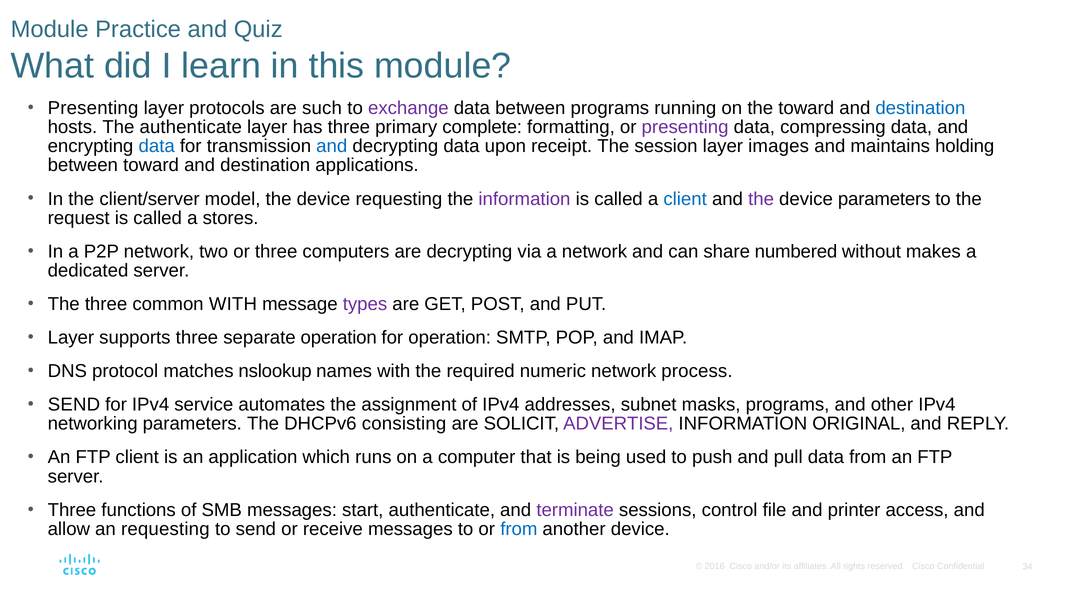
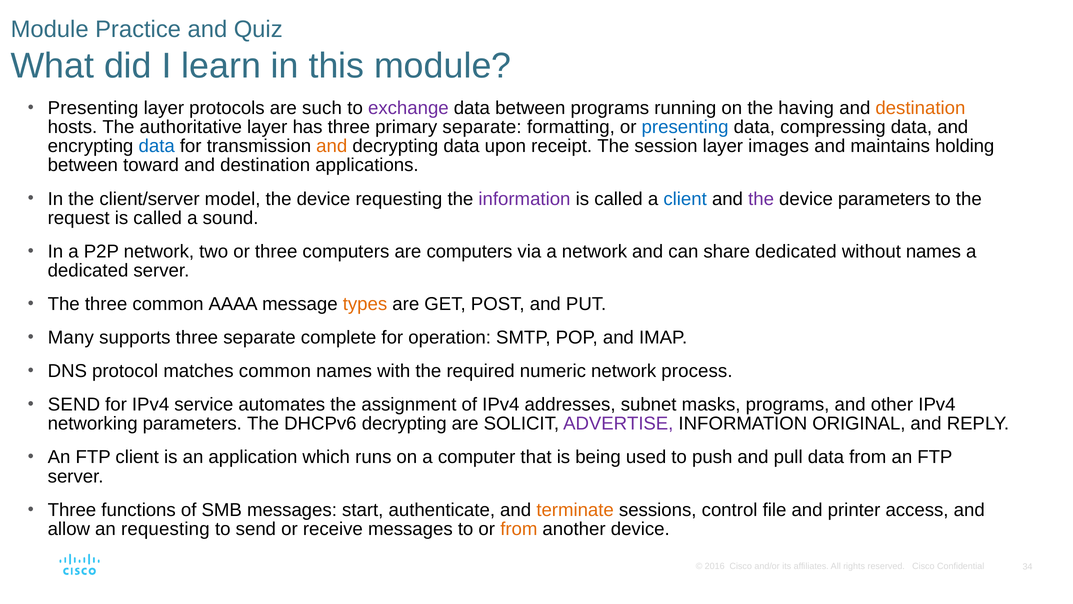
the toward: toward -> having (806, 108)
destination colour: blue -> orange (920, 108)
The authenticate: authenticate -> authoritative (191, 127)
primary complete: complete -> separate (482, 127)
presenting colour: purple -> blue (685, 127)
and colour: blue -> orange (332, 146)
stores: stores -> sound (231, 218)
are decrypting: decrypting -> computers (469, 251)
share numbered: numbered -> dedicated (796, 251)
without makes: makes -> names (933, 251)
common WITH: WITH -> AAAA (233, 304)
types colour: purple -> orange (365, 304)
Layer: Layer -> Many (71, 337)
separate operation: operation -> complete (339, 337)
matches nslookup: nslookup -> common (275, 371)
DHCPv6 consisting: consisting -> decrypting (404, 423)
terminate colour: purple -> orange (575, 510)
from colour: blue -> orange (519, 529)
